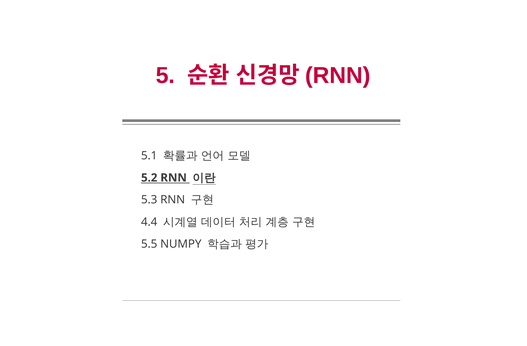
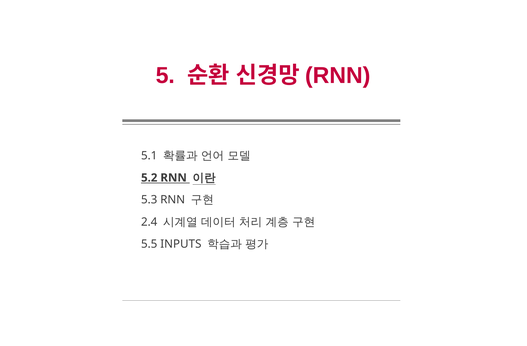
4.4: 4.4 -> 2.4 (149, 222)
NUMPY: NUMPY -> INPUTS (181, 244)
